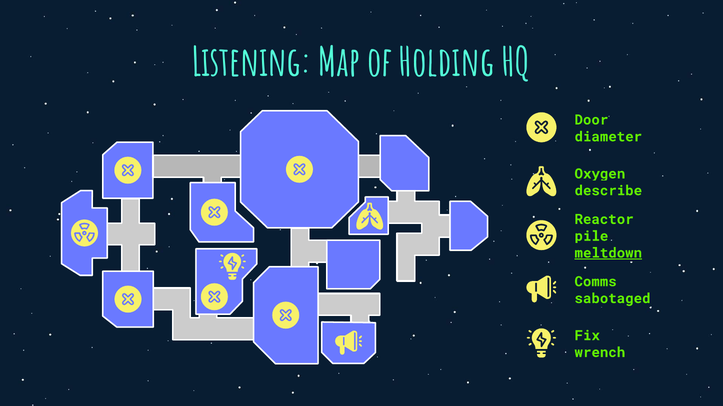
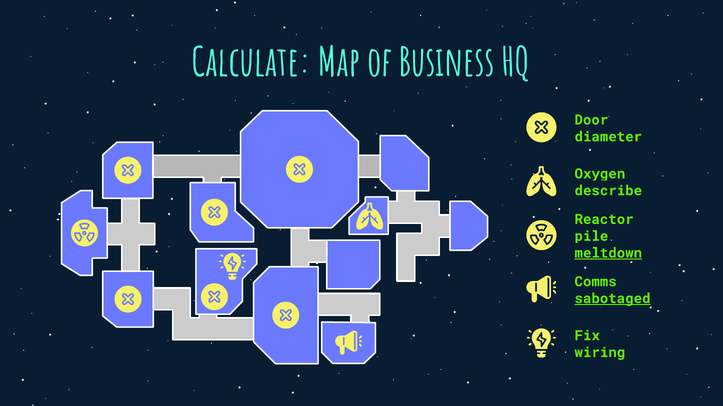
Listening: Listening -> Calculate (251, 63)
Holding: Holding -> Business (447, 63)
sabotaged underline: none -> present (613, 299)
wrench: wrench -> wiring (600, 353)
